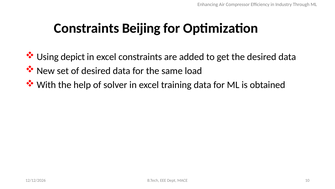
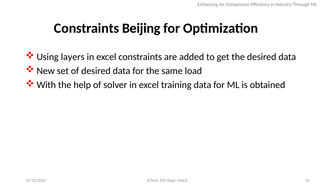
depict: depict -> layers (73, 57)
